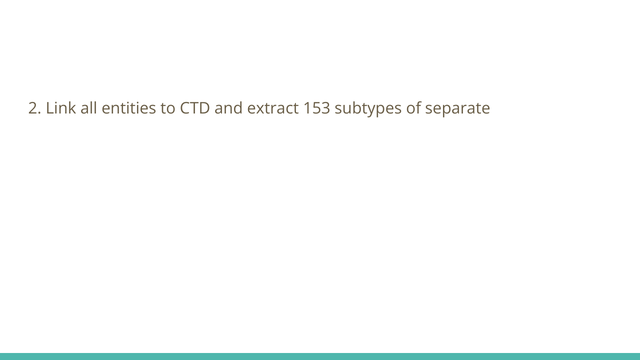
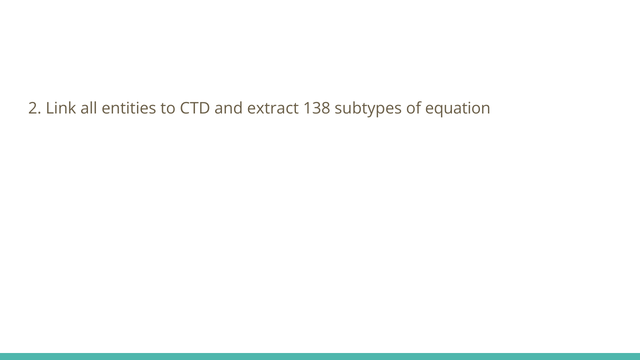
153: 153 -> 138 (317, 109)
separate: separate -> equation (458, 109)
